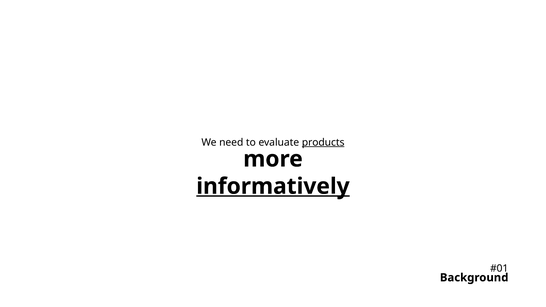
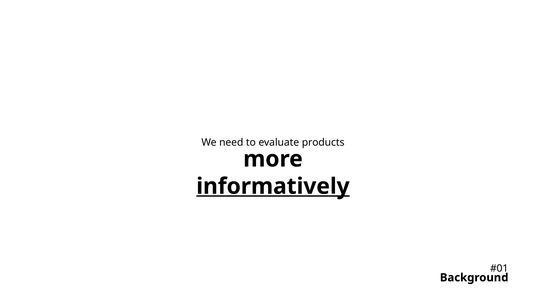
products underline: present -> none (323, 142)
